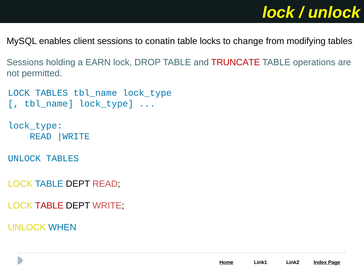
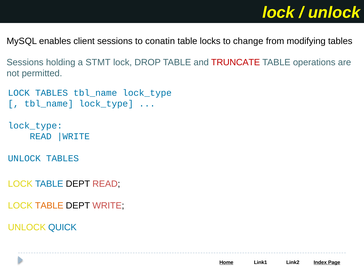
EARN: EARN -> STMT (98, 62)
TABLE colour: red -> orange (49, 206)
WHEN: WHEN -> QUICK (62, 227)
